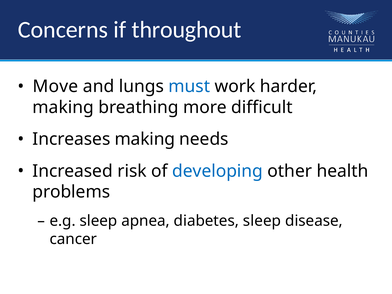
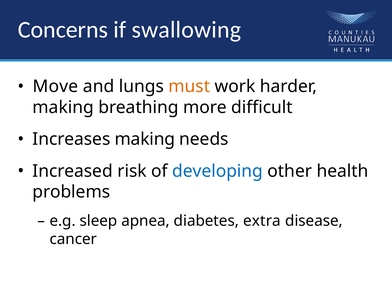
throughout: throughout -> swallowing (186, 30)
must colour: blue -> orange (189, 86)
diabetes sleep: sleep -> extra (262, 221)
